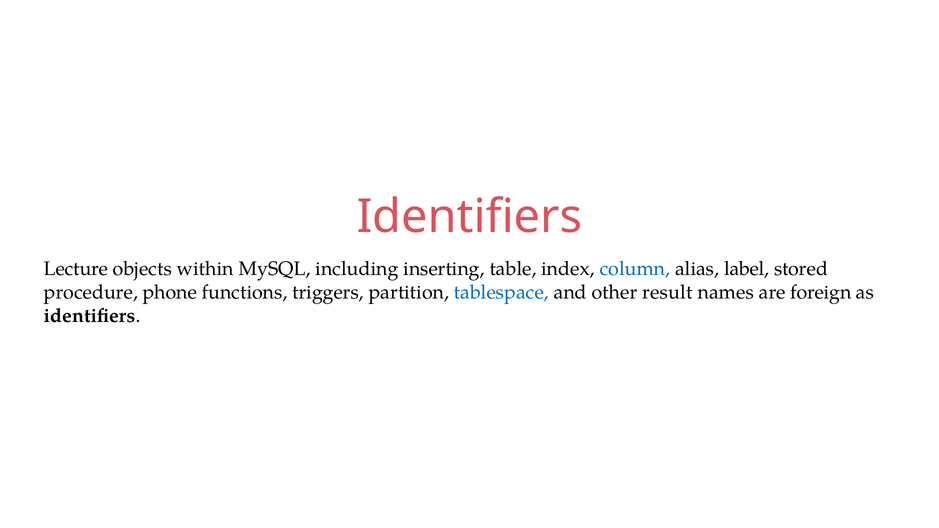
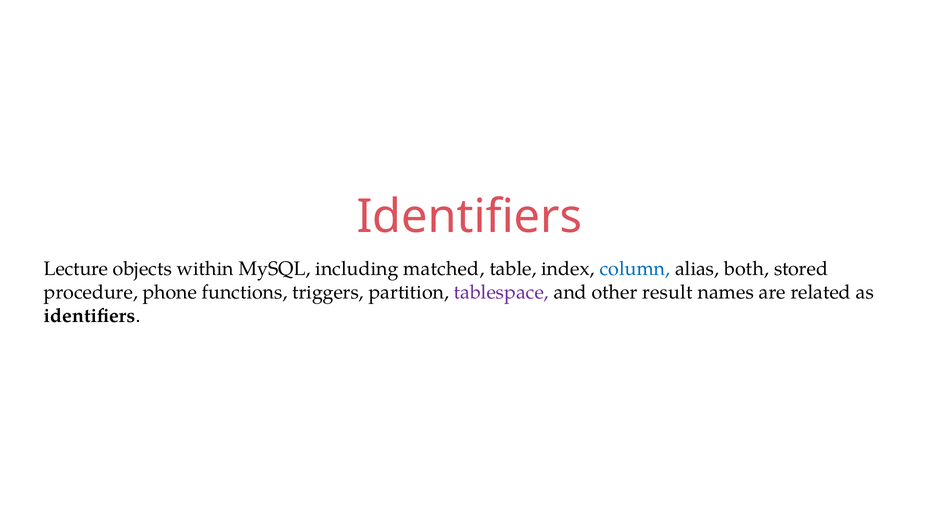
inserting: inserting -> matched (444, 269)
label: label -> both (747, 269)
tablespace colour: blue -> purple (501, 292)
foreign: foreign -> related (821, 292)
